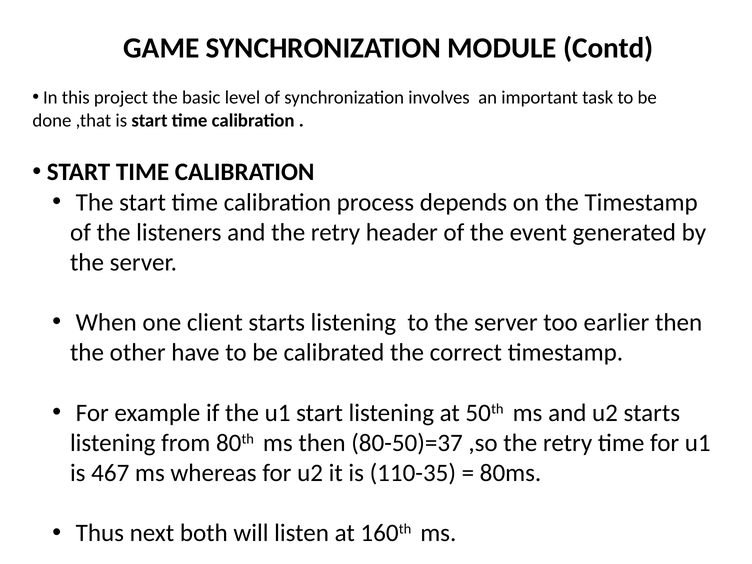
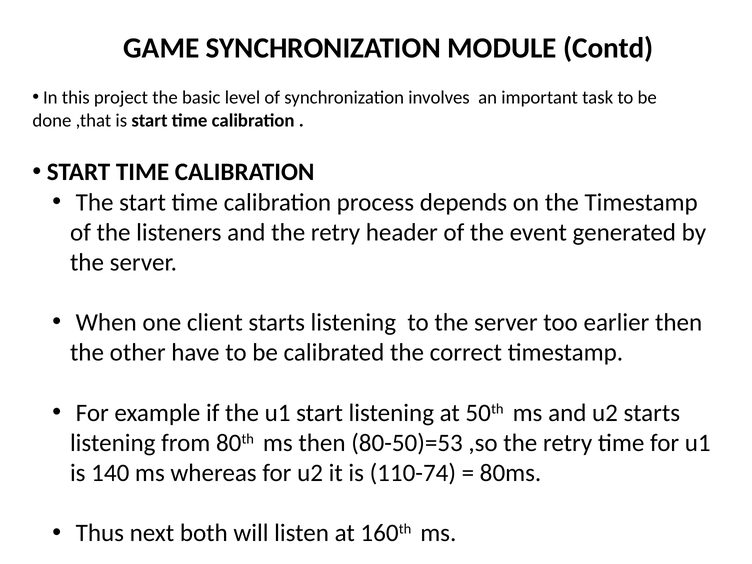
80-50)=37: 80-50)=37 -> 80-50)=53 (407, 443)
467: 467 -> 140 (110, 473)
110-35: 110-35 -> 110-74 (413, 473)
